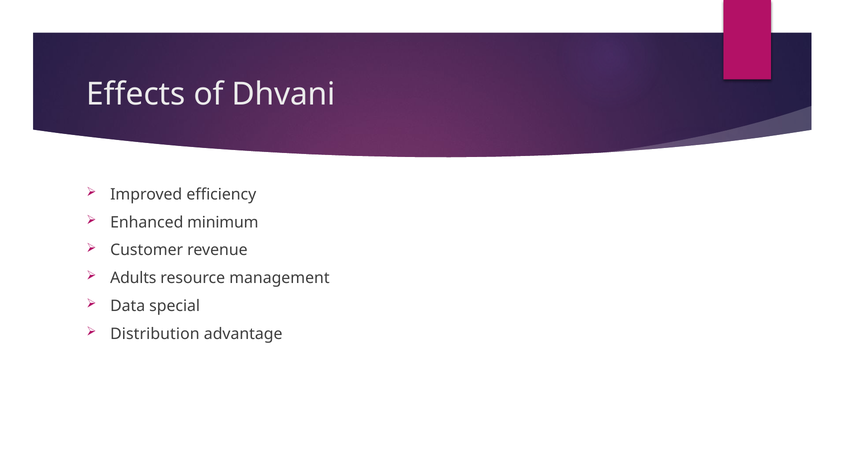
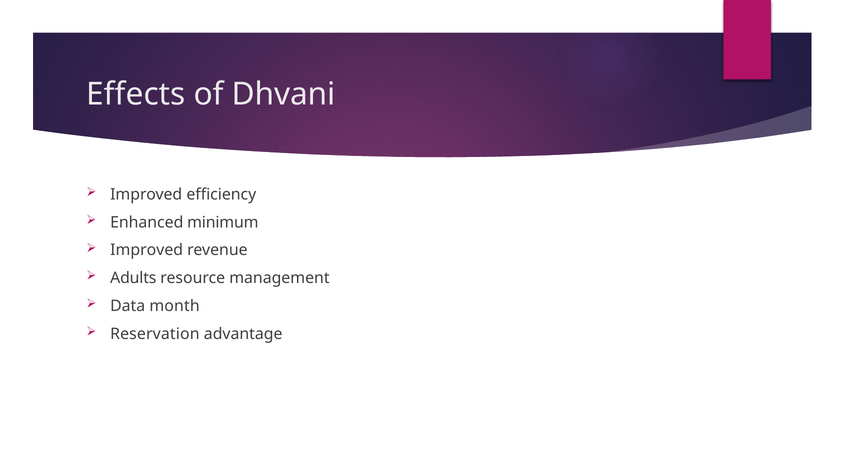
Customer: Customer -> Improved (147, 250)
special: special -> month (175, 306)
Distribution: Distribution -> Reservation (155, 333)
